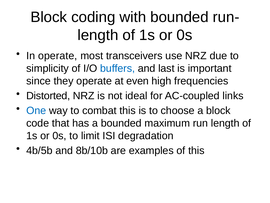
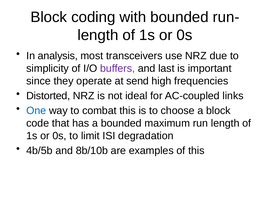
In operate: operate -> analysis (58, 56)
buffers colour: blue -> purple (118, 68)
even: even -> send (138, 81)
